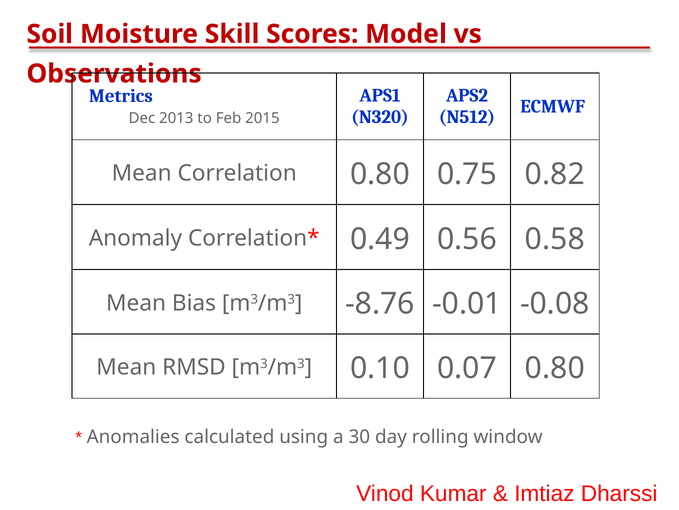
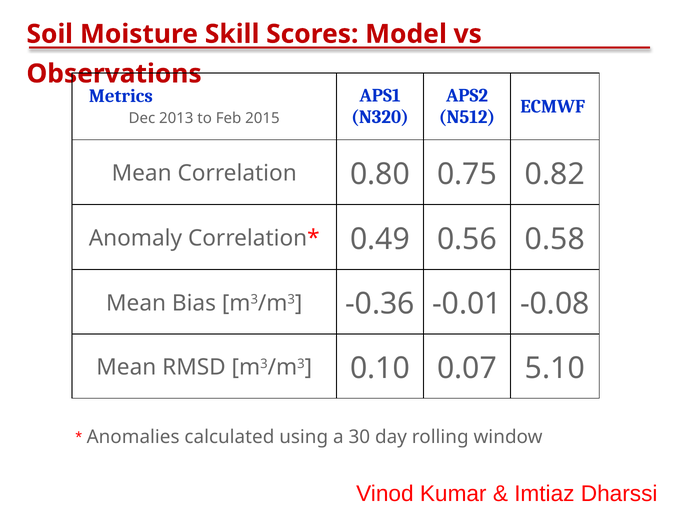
-8.76: -8.76 -> -0.36 (380, 303)
0.07 0.80: 0.80 -> 5.10 (555, 368)
